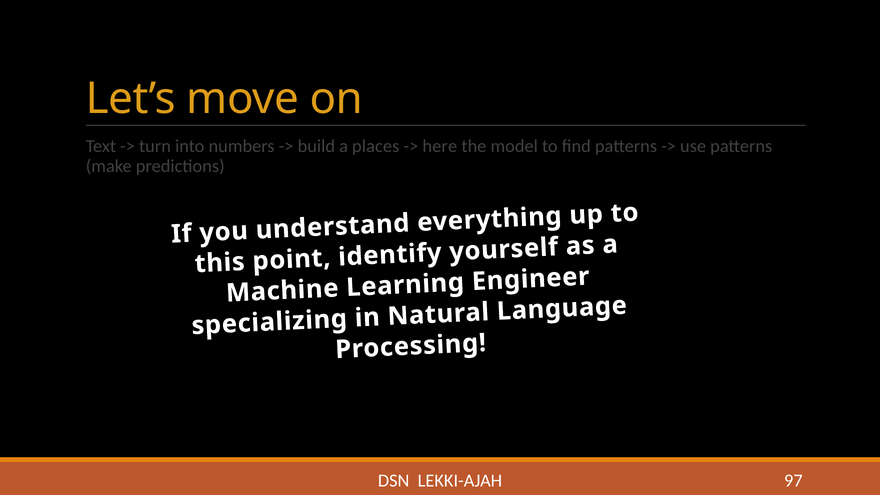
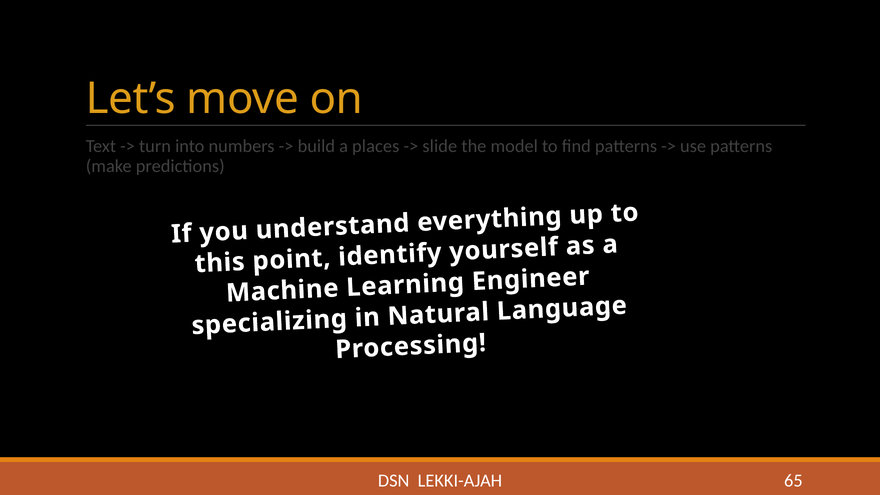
here: here -> slide (440, 146)
97: 97 -> 65 (793, 480)
